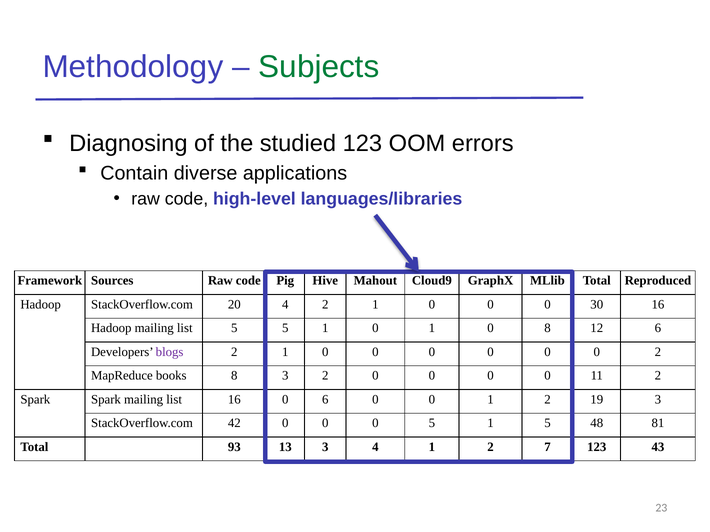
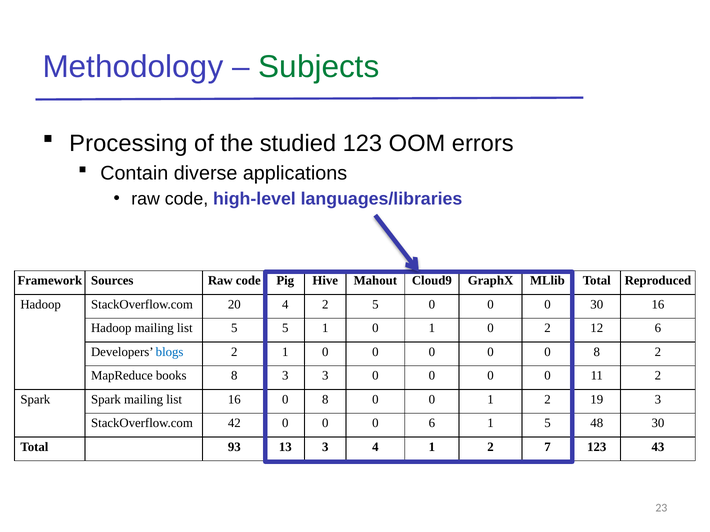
Diagnosing: Diagnosing -> Processing (128, 144)
4 2 1: 1 -> 5 (375, 305)
0 8: 8 -> 2 (547, 328)
blogs colour: purple -> blue (170, 352)
0: 0 -> 8 (597, 352)
3 2: 2 -> 3 (325, 376)
16 0 6: 6 -> 8 (325, 400)
0 5: 5 -> 6 (432, 423)
48 81: 81 -> 30 (658, 423)
